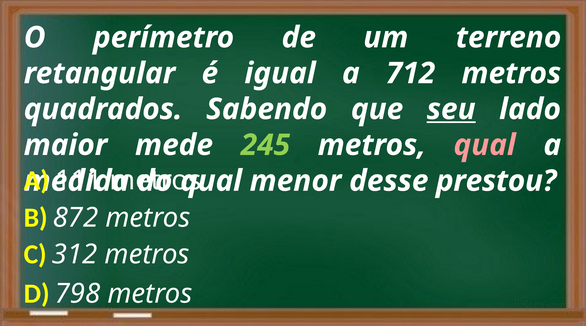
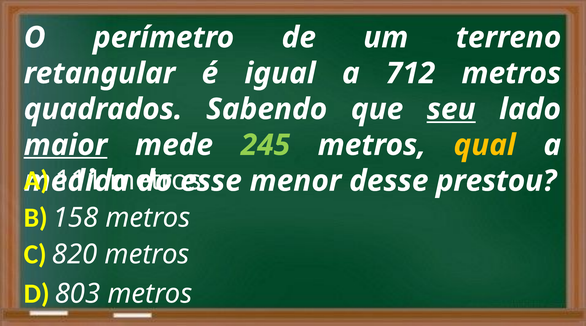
maior underline: none -> present (66, 145)
qual colour: pink -> yellow (485, 145)
qual: qual -> esse (211, 181)
872: 872 -> 158 (76, 217)
312: 312 -> 820 (75, 254)
798: 798 -> 803 (77, 293)
